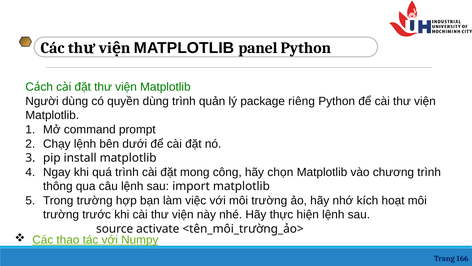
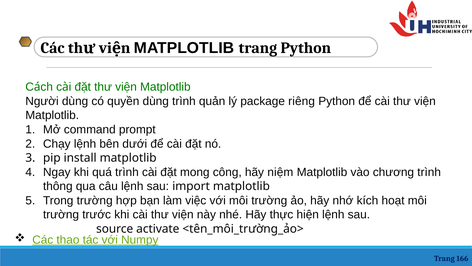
MATPLOTLIB panel: panel -> trang (258, 48)
chọn: chọn -> niệm (280, 172)
